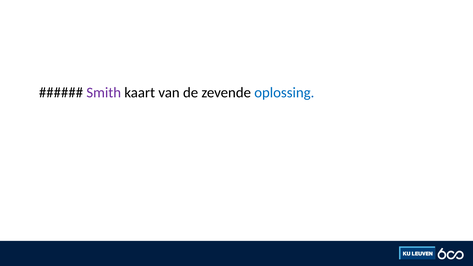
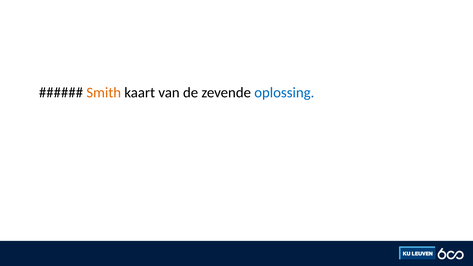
Smith colour: purple -> orange (104, 93)
